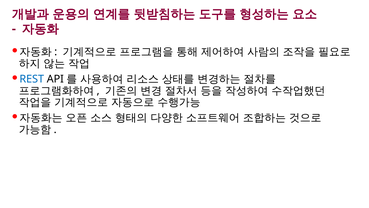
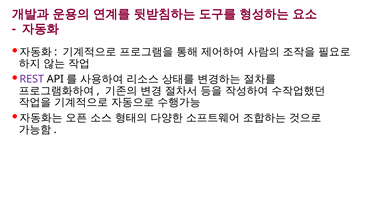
REST colour: blue -> purple (32, 79)
